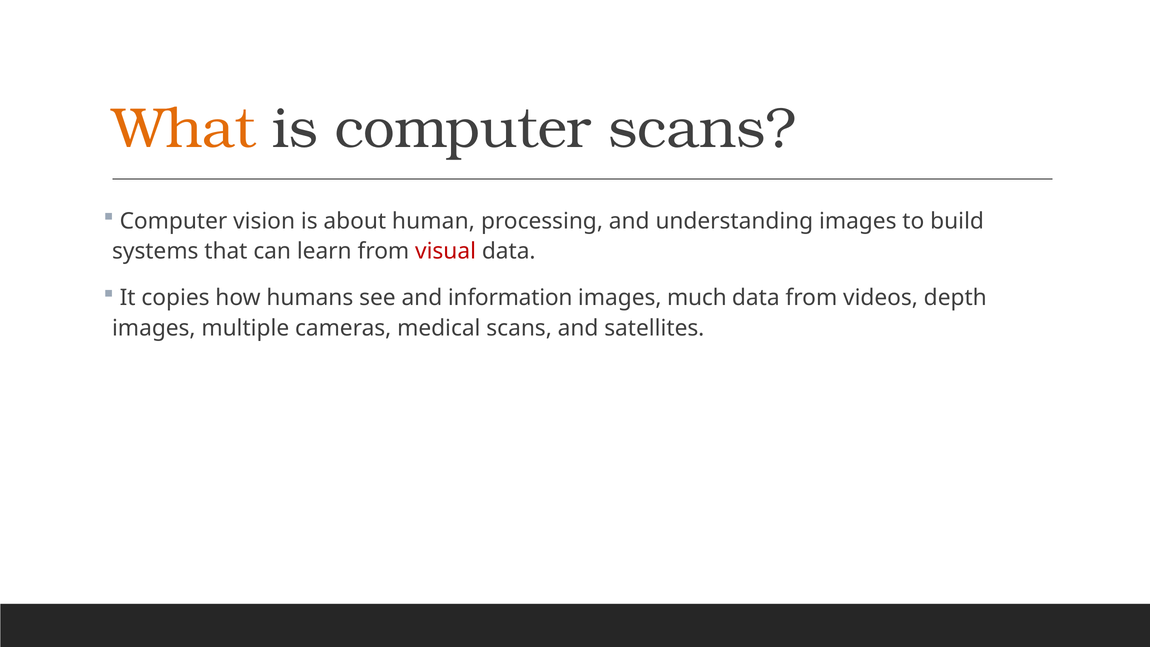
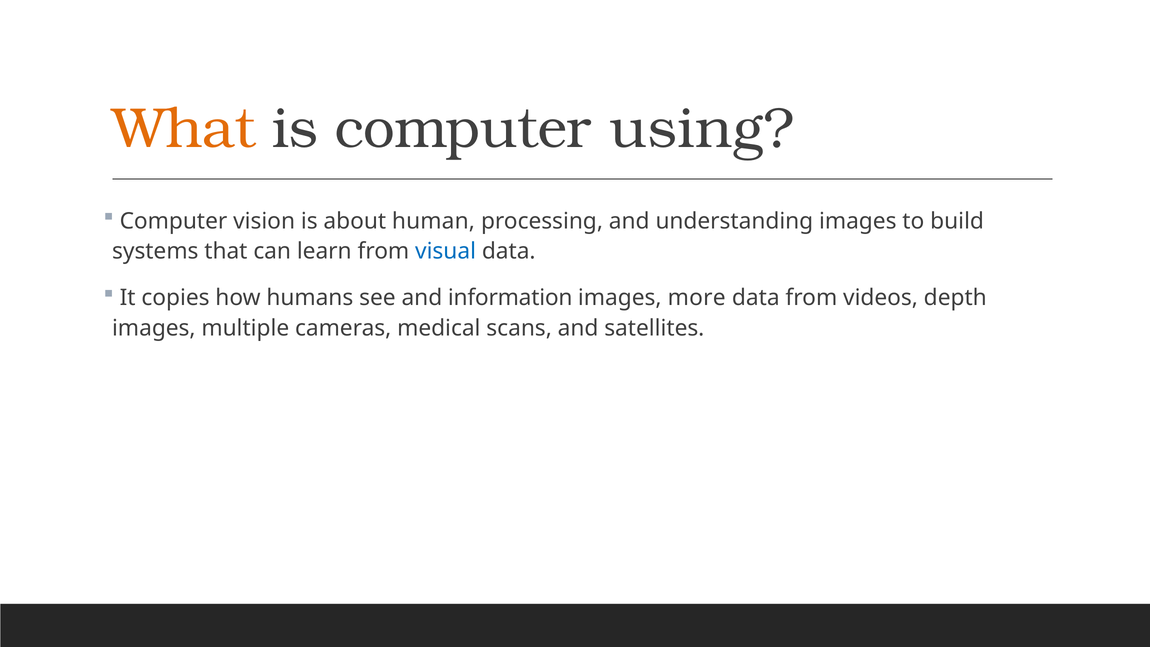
computer scans: scans -> using (702, 129)
visual colour: red -> blue (446, 251)
much: much -> more (697, 298)
